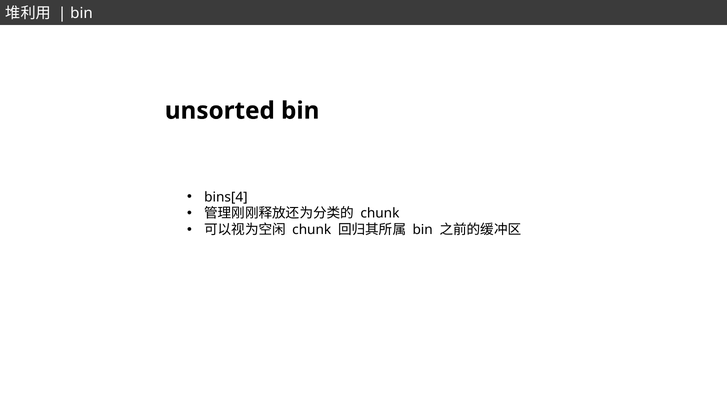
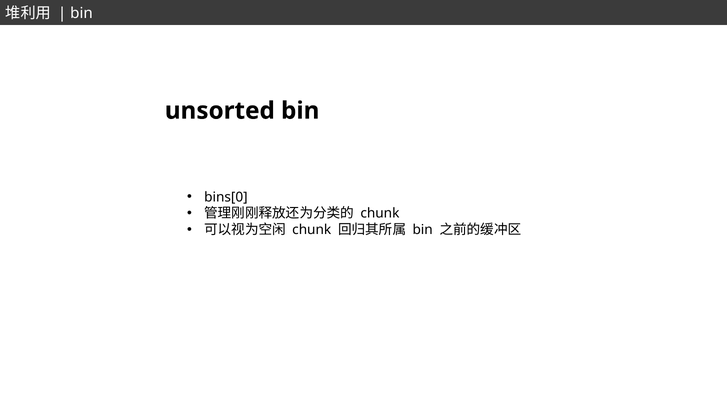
bins[4: bins[4 -> bins[0 (226, 197)
